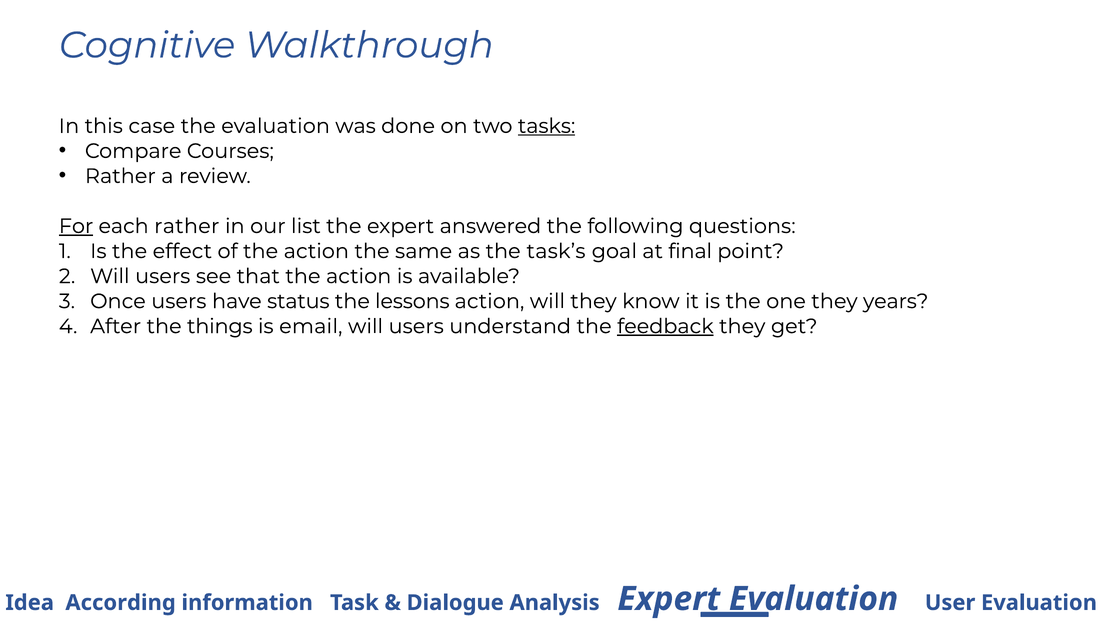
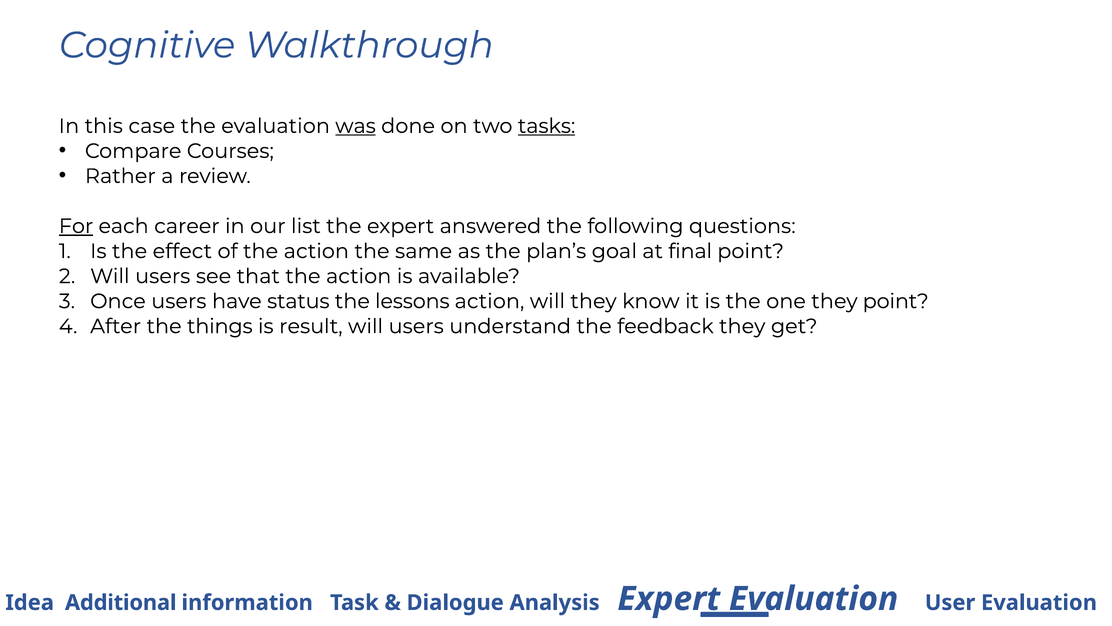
was underline: none -> present (356, 126)
each rather: rather -> career (187, 226)
task’s: task’s -> plan’s (556, 251)
they years: years -> point (896, 301)
email: email -> result (311, 326)
feedback underline: present -> none (665, 326)
According: According -> Additional (121, 602)
